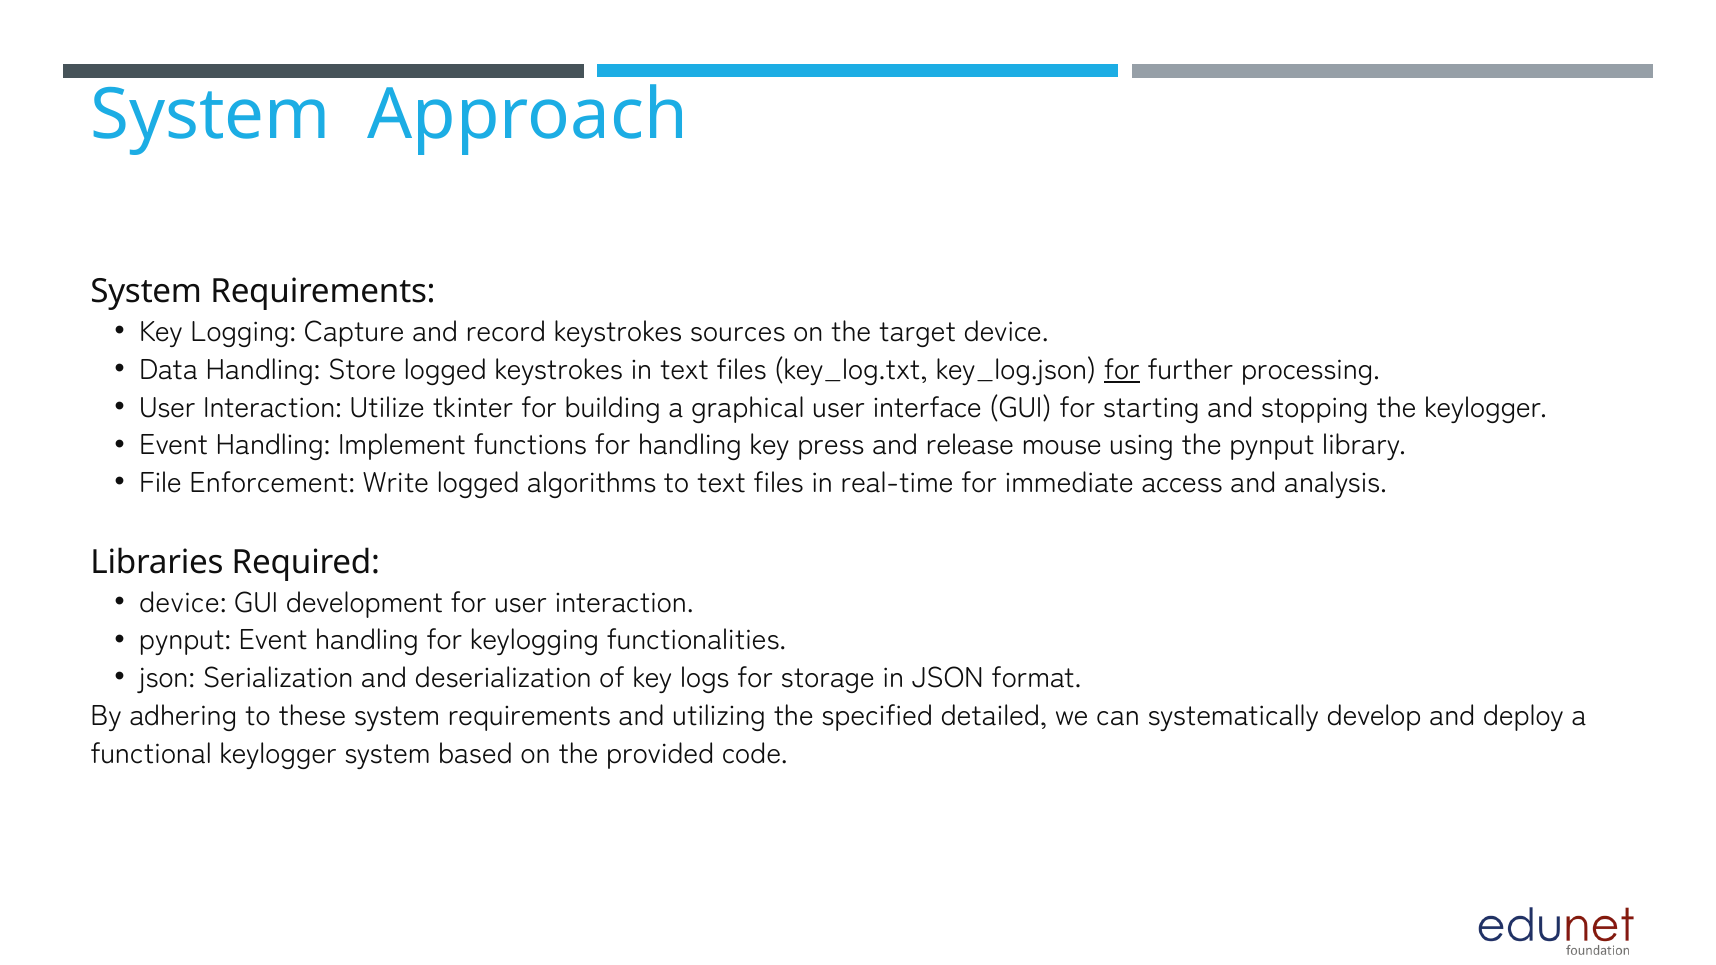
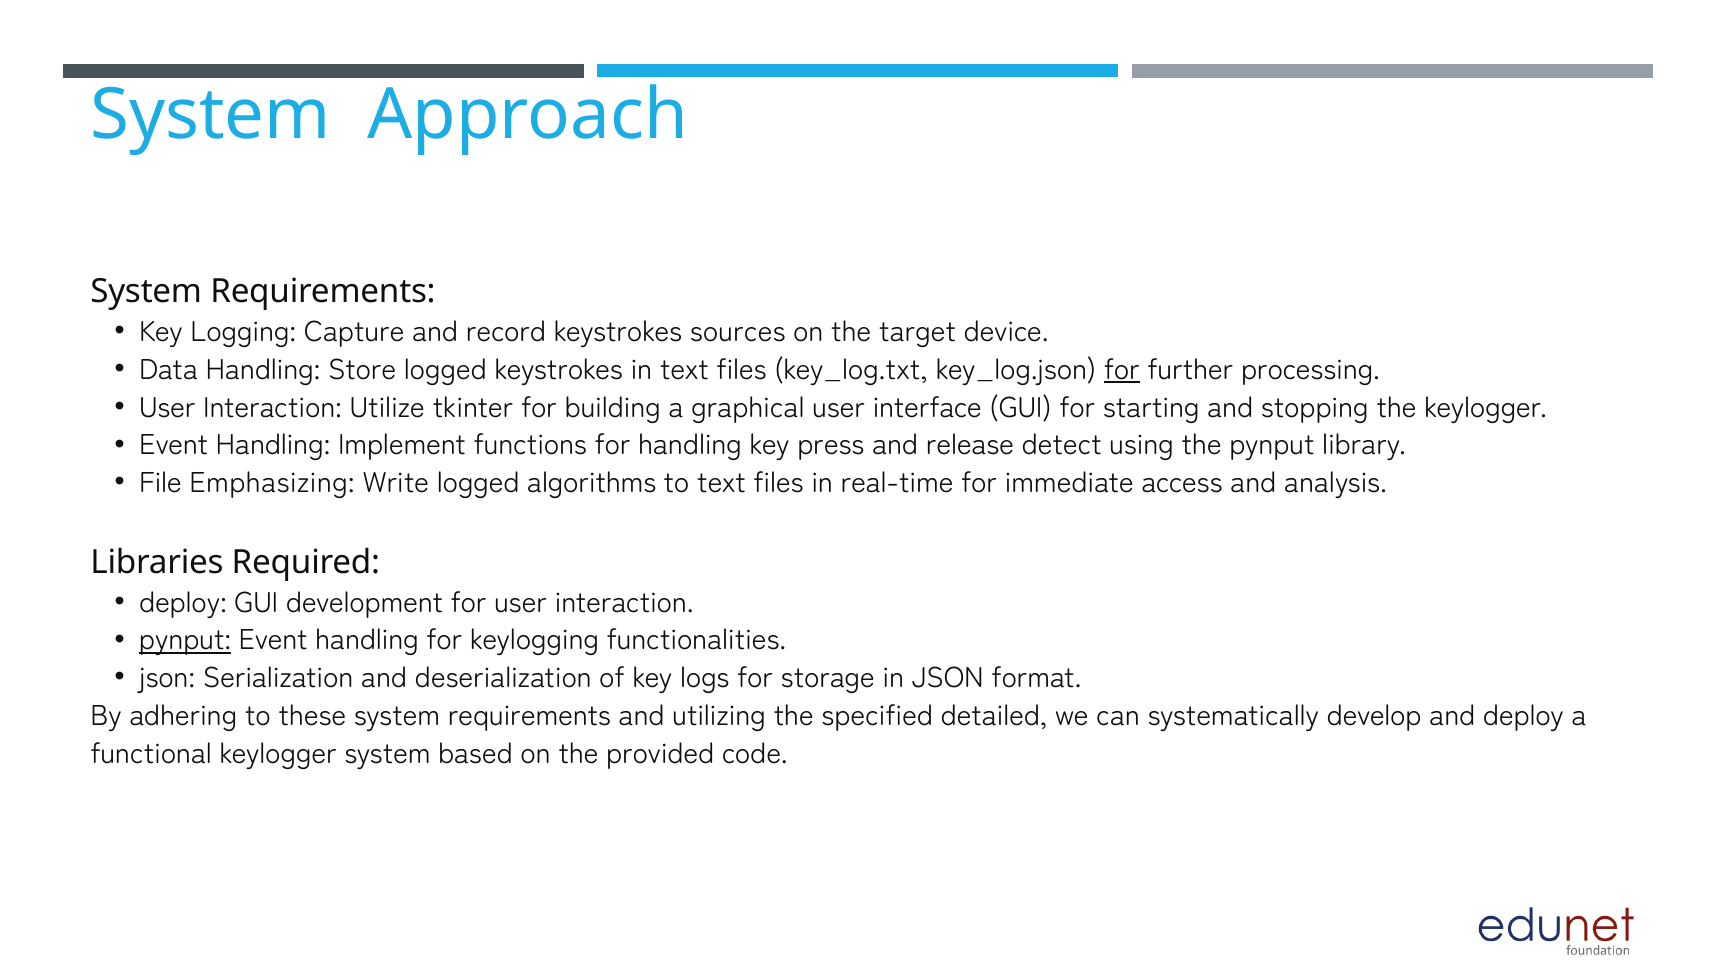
mouse: mouse -> detect (1062, 446)
Enforcement: Enforcement -> Emphasizing (272, 483)
device: device -> deploy (183, 603)
pynput underline: none -> present (185, 641)
